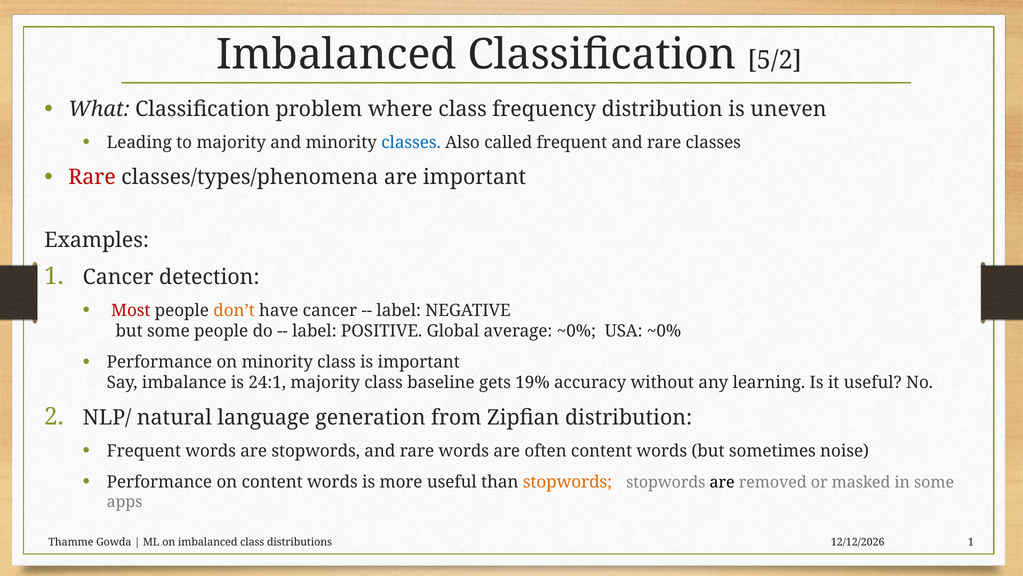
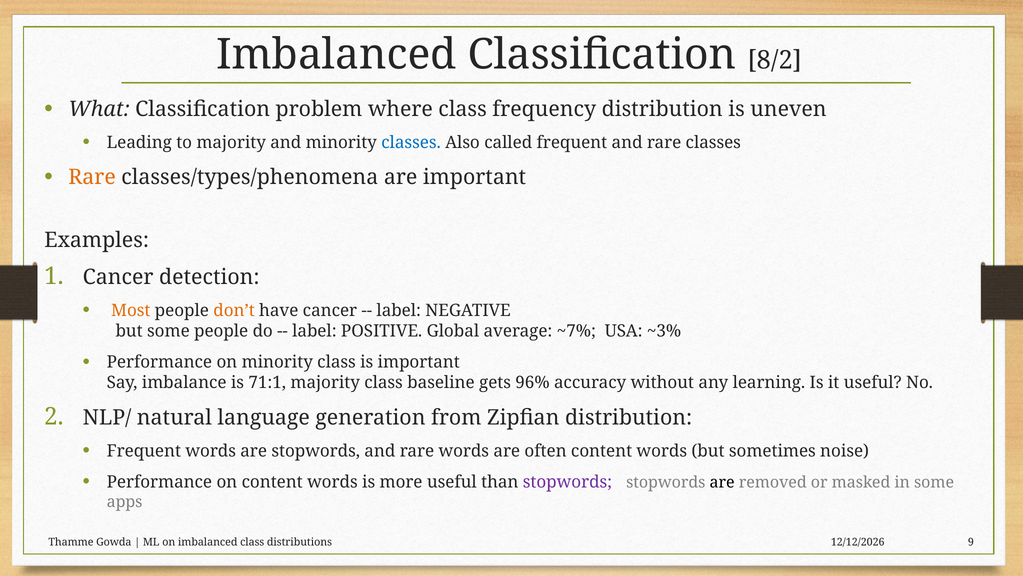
5/2: 5/2 -> 8/2 (775, 60)
Rare colour: red -> orange (92, 177)
Most colour: red -> orange (131, 310)
average ~0%: ~0% -> ~7% (576, 331)
USA ~0%: ~0% -> ~3% (664, 331)
24:1: 24:1 -> 71:1 (267, 382)
19%: 19% -> 96% (532, 382)
stopwords colour: orange -> purple (567, 482)
distributions 1: 1 -> 9 (971, 542)
